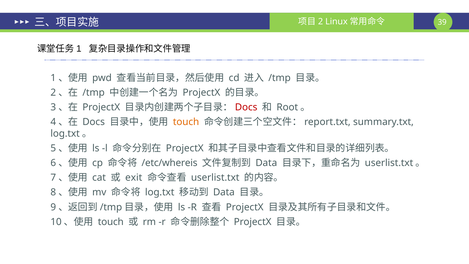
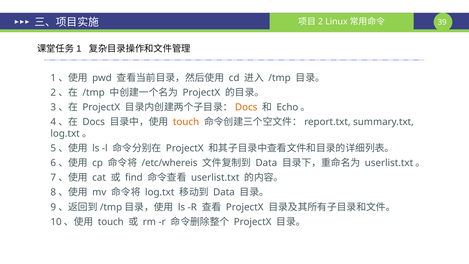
Docs colour: red -> orange (246, 107)
Root: Root -> Echo (287, 107)
exit: exit -> find (134, 178)
